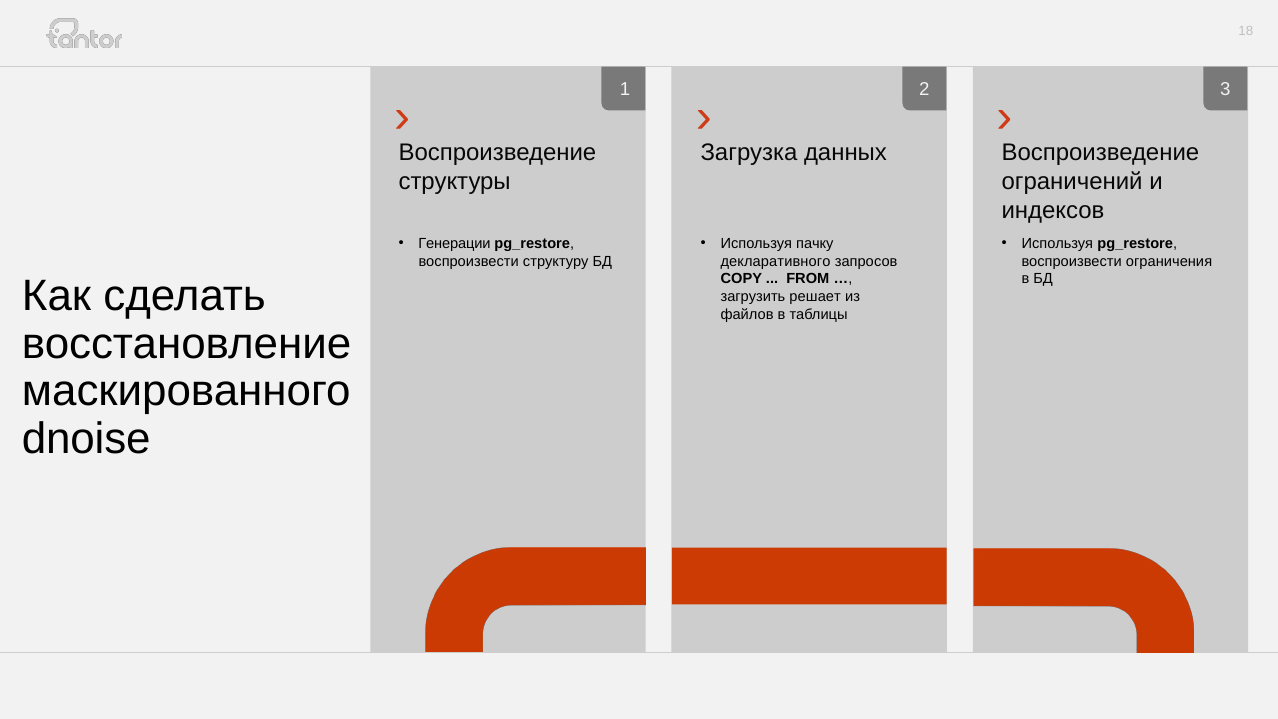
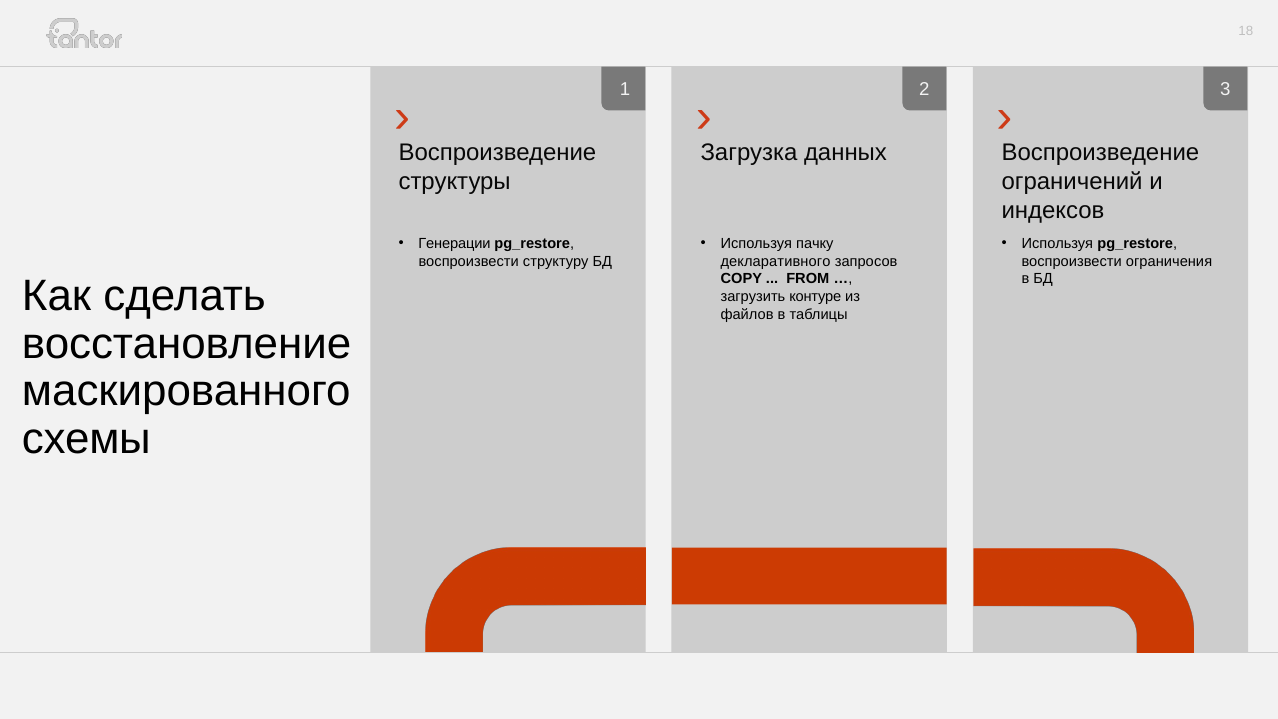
решает: решает -> контуре (815, 296)
dnoise: dnoise -> схемы (86, 438)
